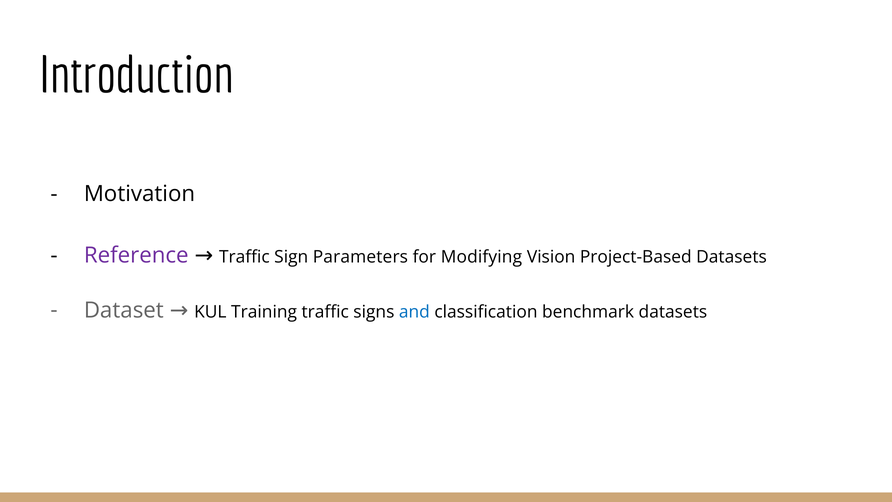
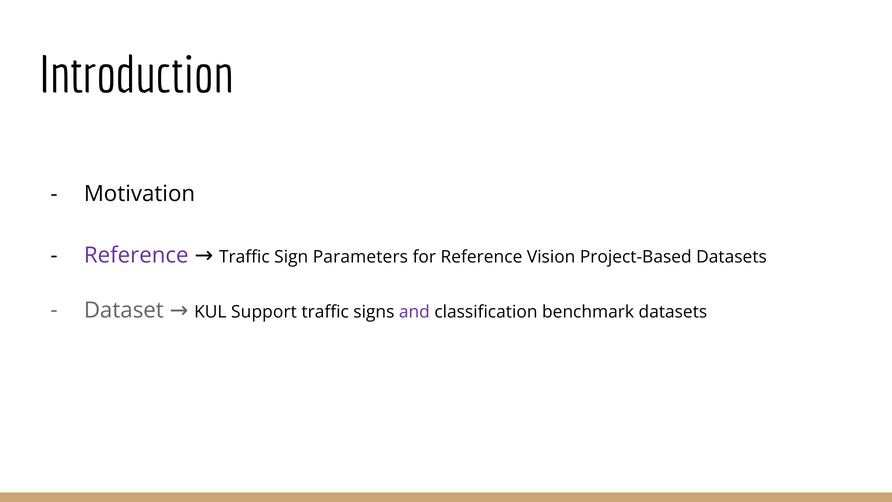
for Modifying: Modifying -> Reference (481, 257)
Training: Training -> Support (264, 312)
and colour: blue -> purple (414, 312)
